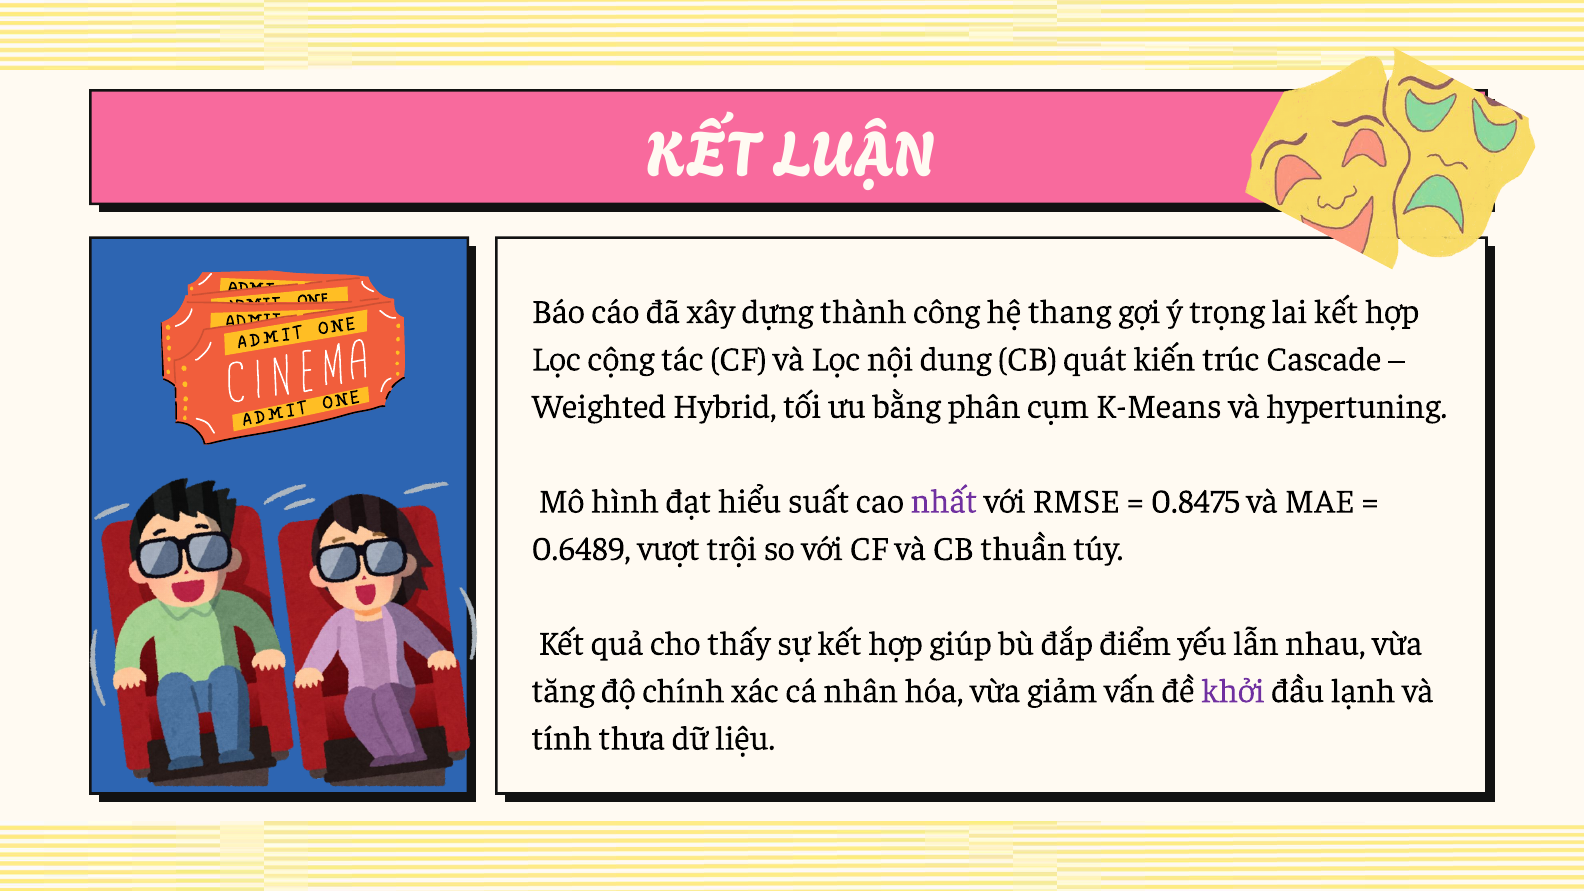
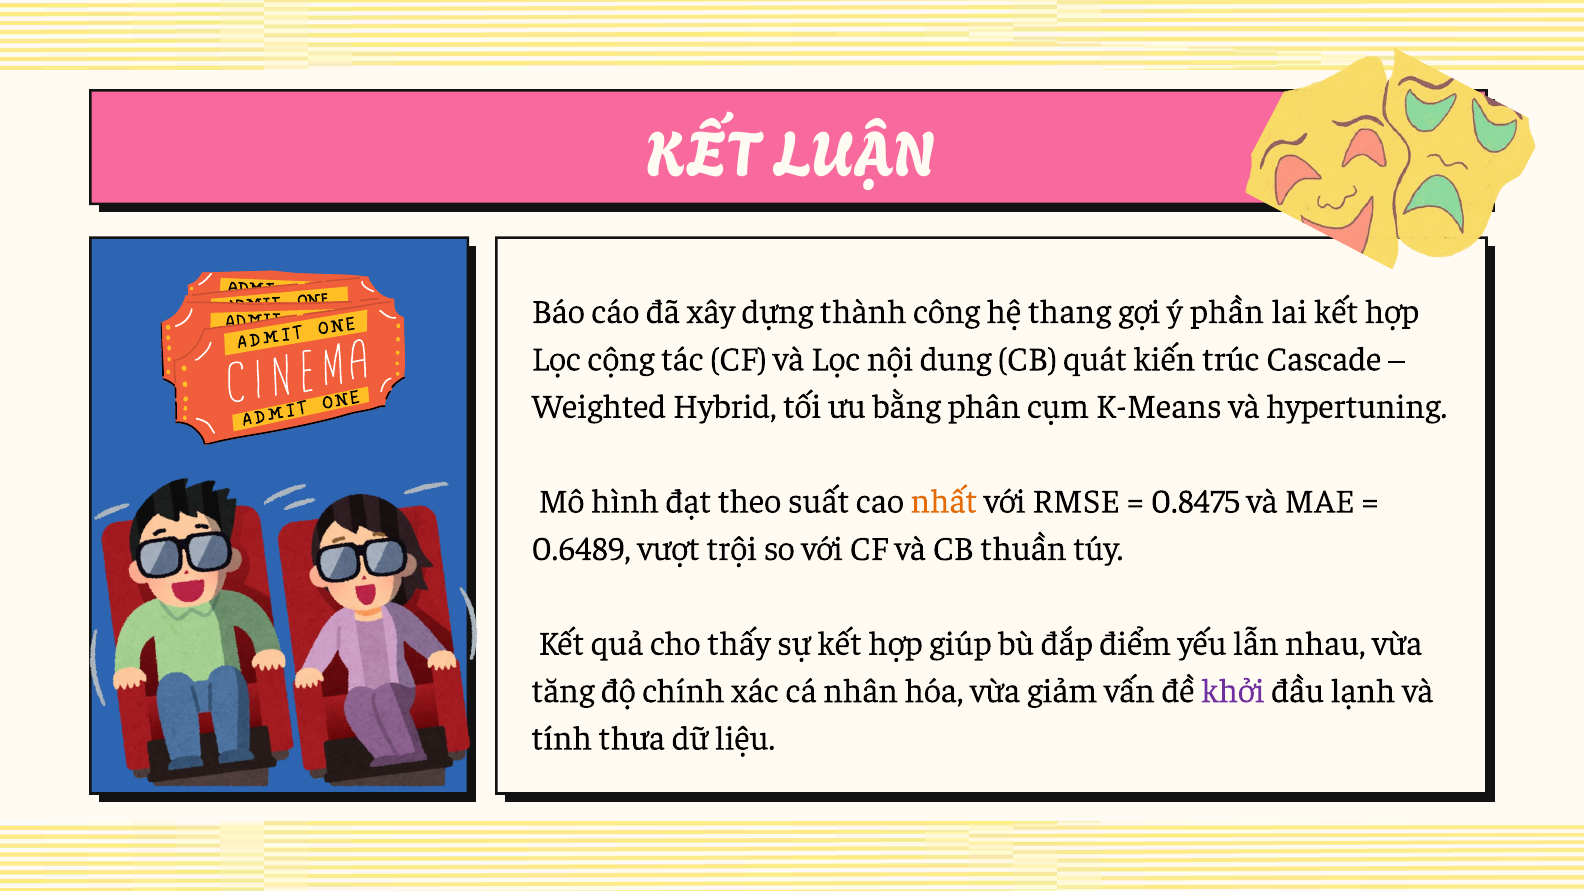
trọng: trọng -> phần (1227, 312)
hiểu: hiểu -> theo (750, 502)
nhất colour: purple -> orange (944, 502)
